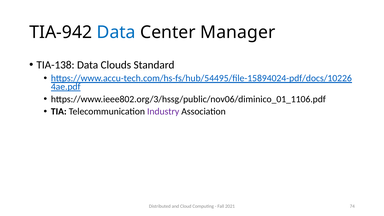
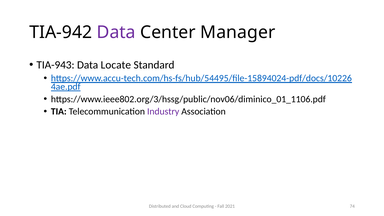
Data colour: blue -> purple (116, 32)
TIA-138: TIA-138 -> TIA-943 (55, 65)
Clouds: Clouds -> Locate (116, 65)
